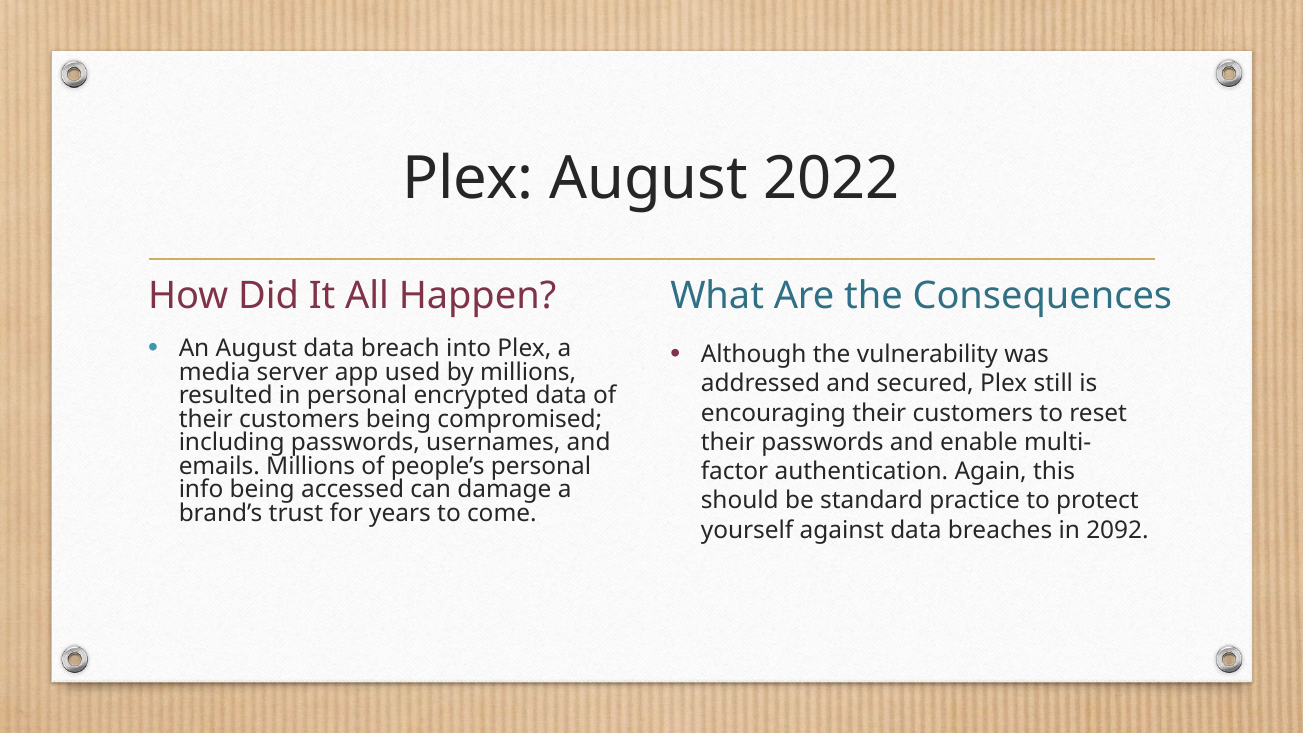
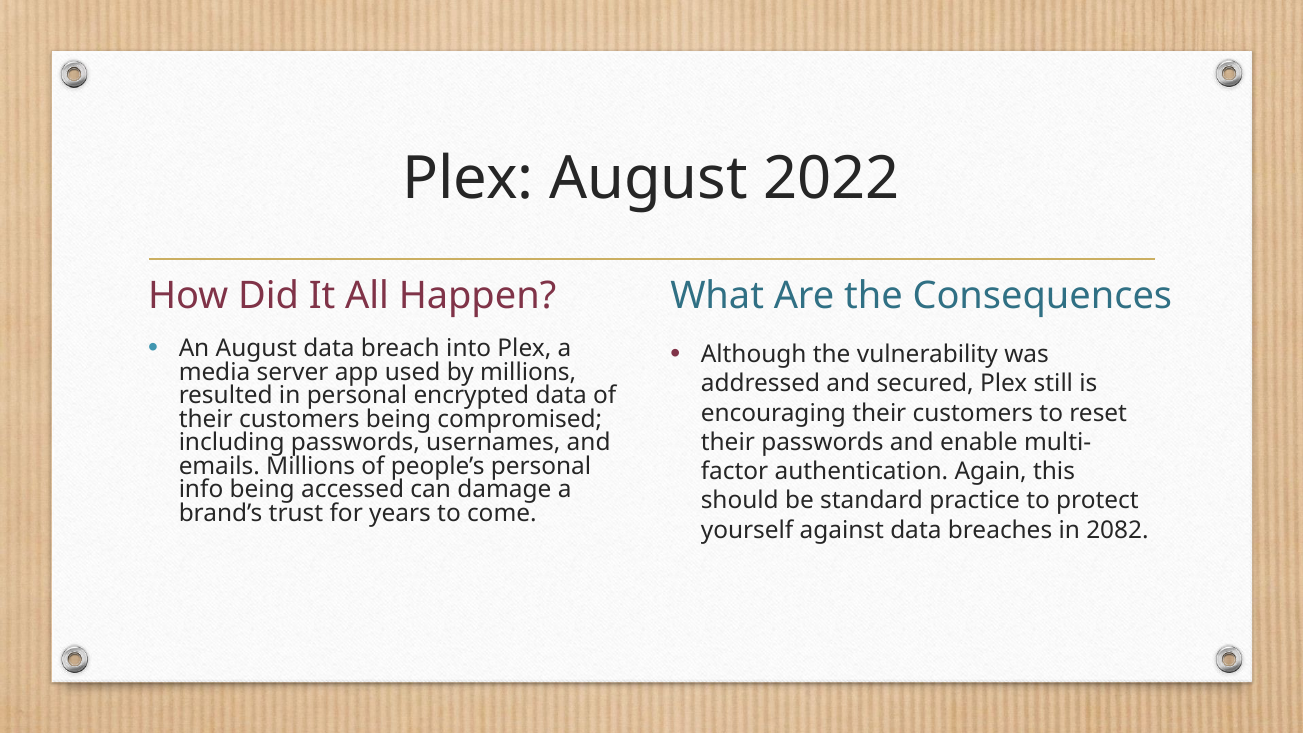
2092: 2092 -> 2082 (1117, 530)
